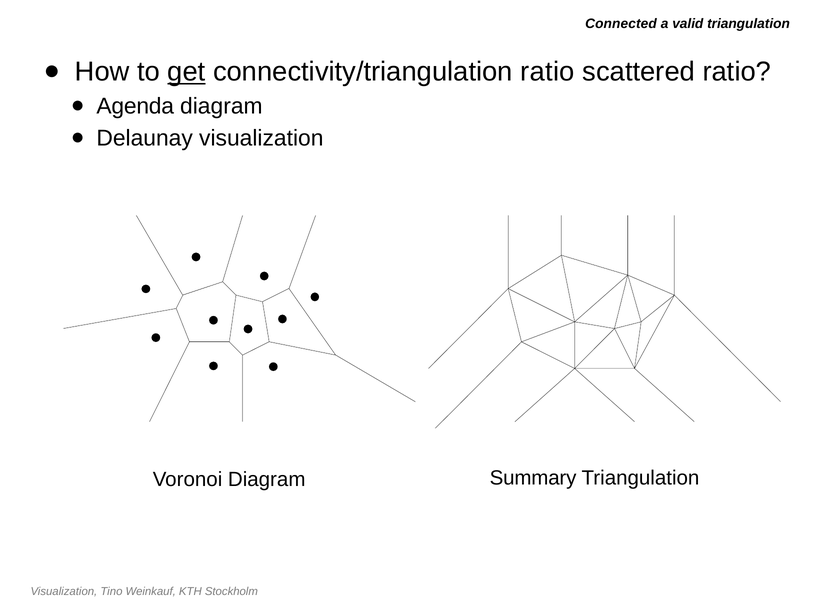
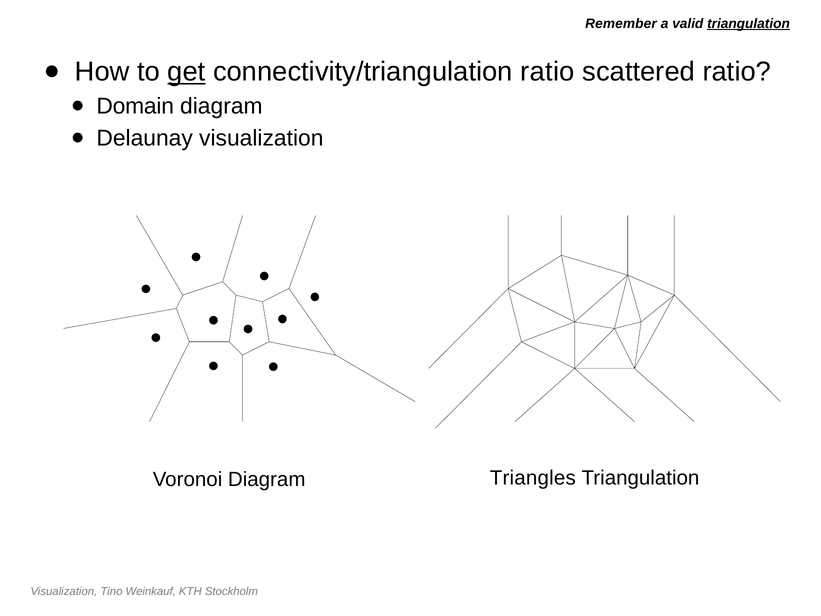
Connected: Connected -> Remember (621, 24)
triangulation underline: none -> present (748, 24)
Agenda: Agenda -> Domain (135, 106)
Summary: Summary -> Triangles (533, 478)
